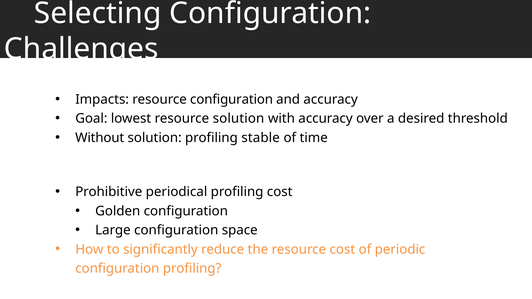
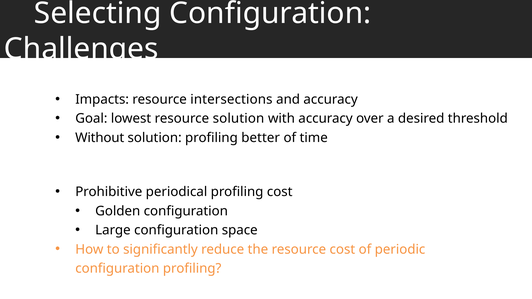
resource configuration: configuration -> intersections (231, 100)
stable: stable -> better (261, 138)
